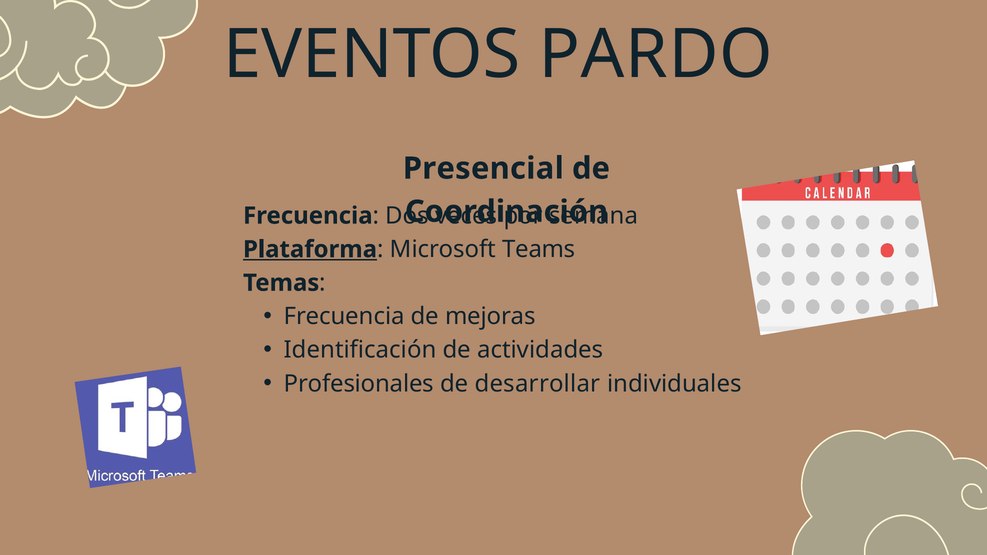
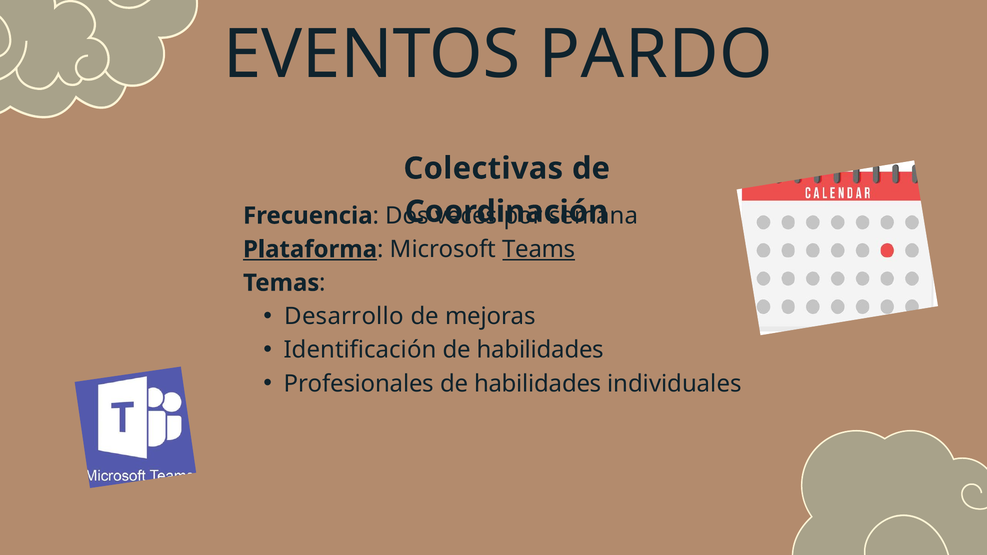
Presencial: Presencial -> Colectivas (483, 169)
Teams underline: none -> present (539, 249)
Frecuencia: Frecuencia -> Desarrollo (344, 317)
Identificación de actividades: actividades -> habilidades (540, 350)
desarrollar: desarrollar -> habilidades (538, 384)
